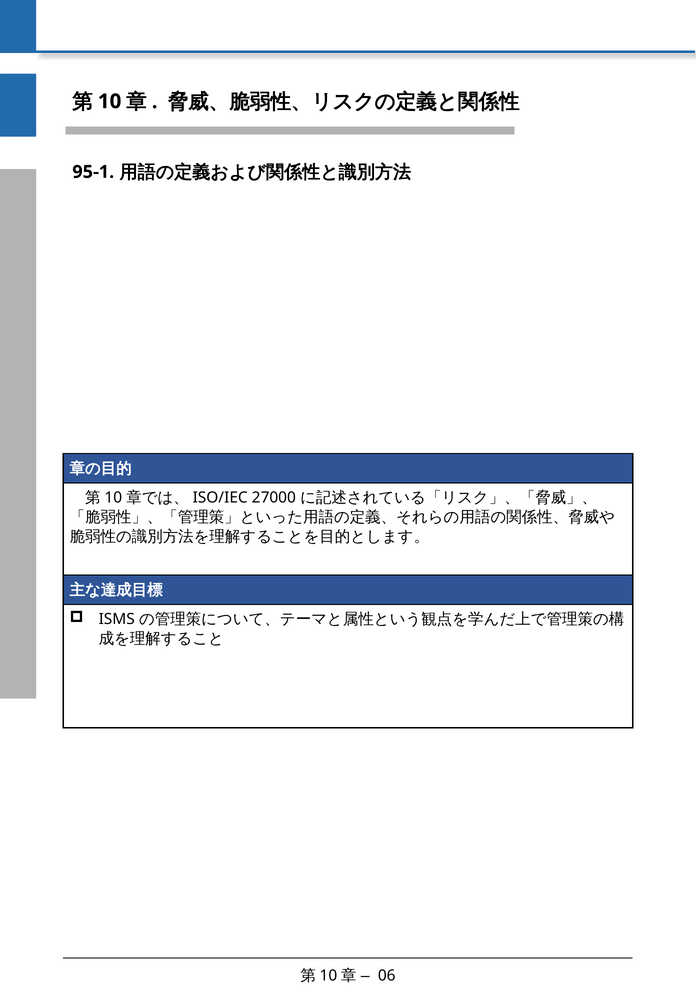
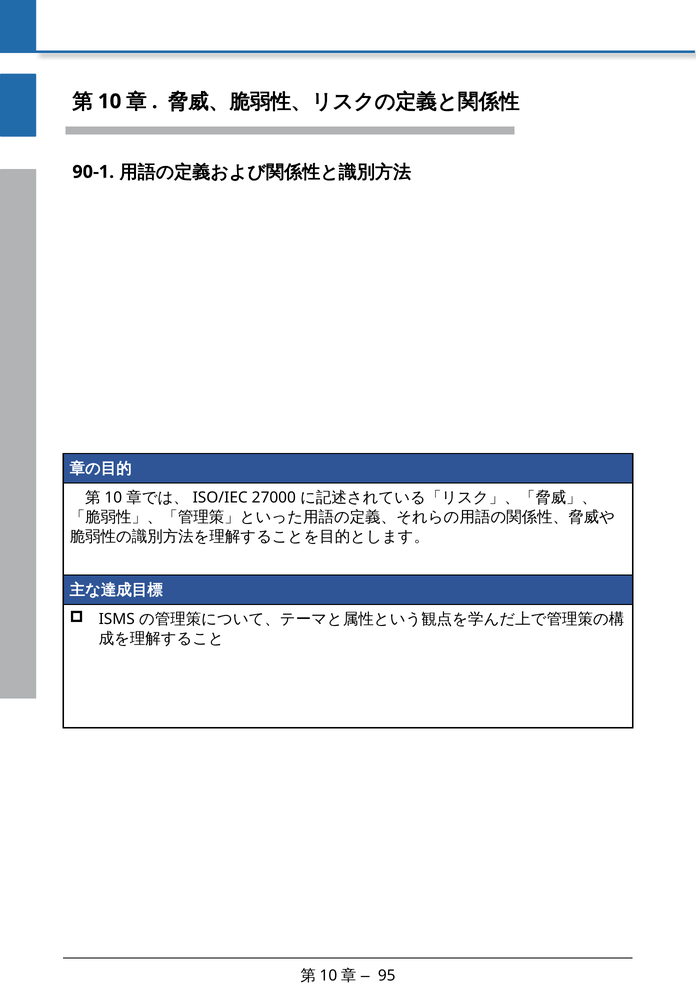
95-1: 95-1 -> 90-1 (93, 172)
06: 06 -> 95 (387, 976)
